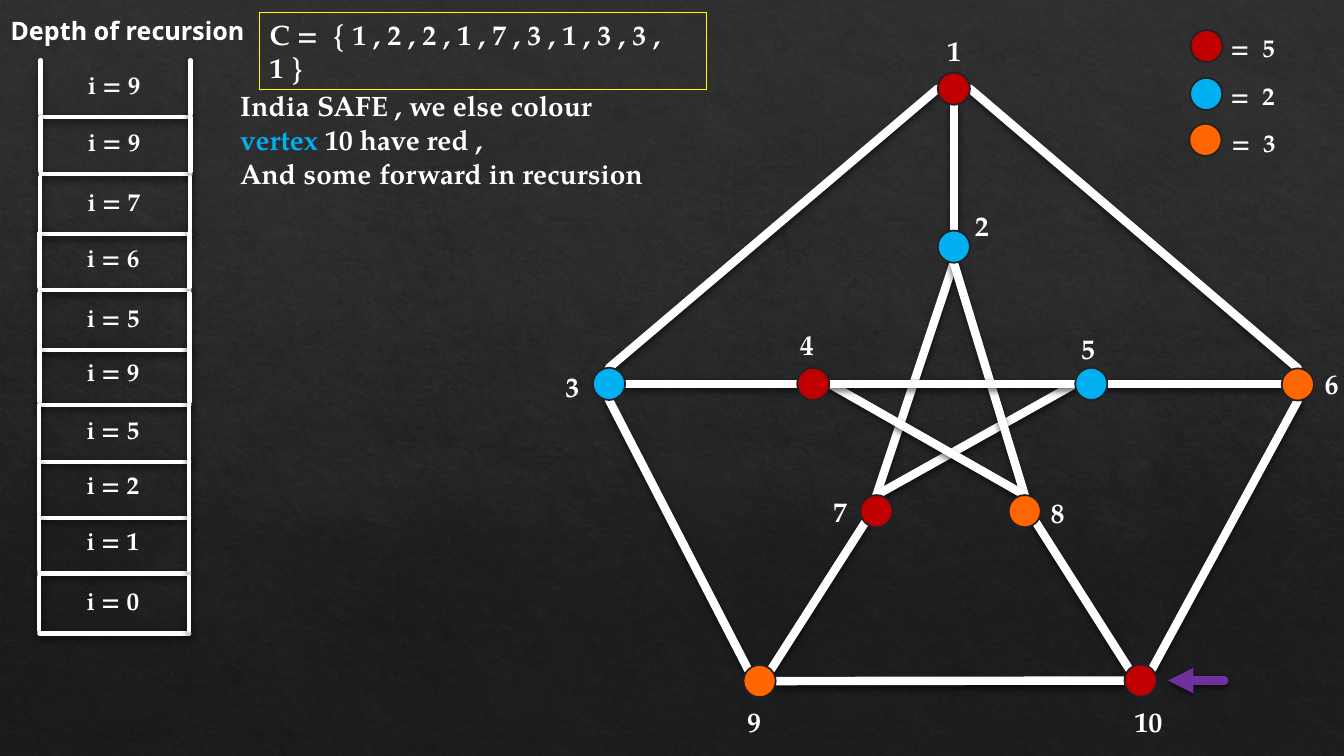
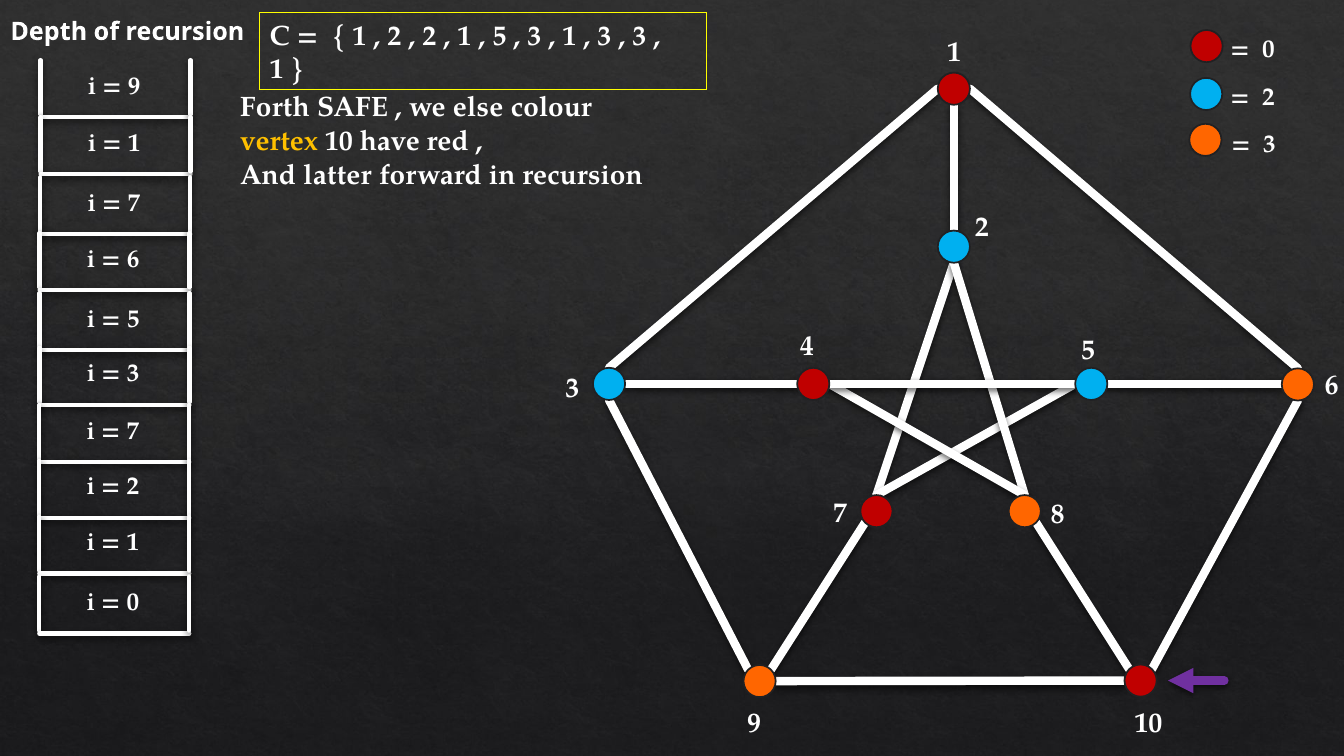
7: 7 -> 5 (499, 36)
5: 5 -> 0 (1268, 49)
India: India -> Forth (275, 108)
vertex colour: light blue -> yellow (279, 141)
9: 9 -> 1 (134, 143)
some: some -> latter (337, 175)
9: 9 -> 3 (133, 374)
5: 5 -> 7 (133, 431)
